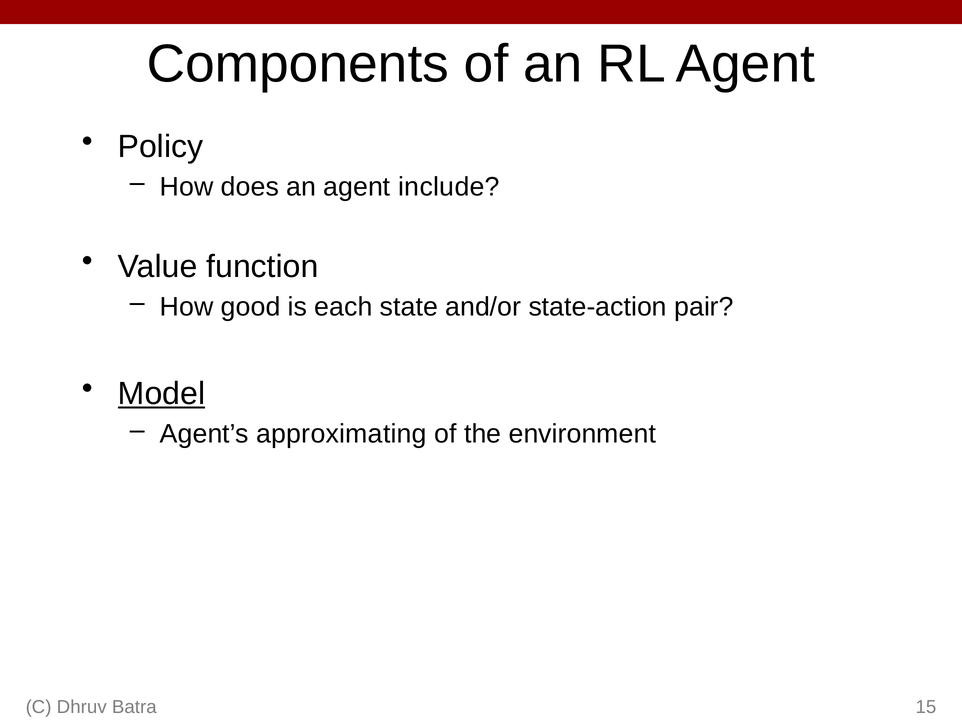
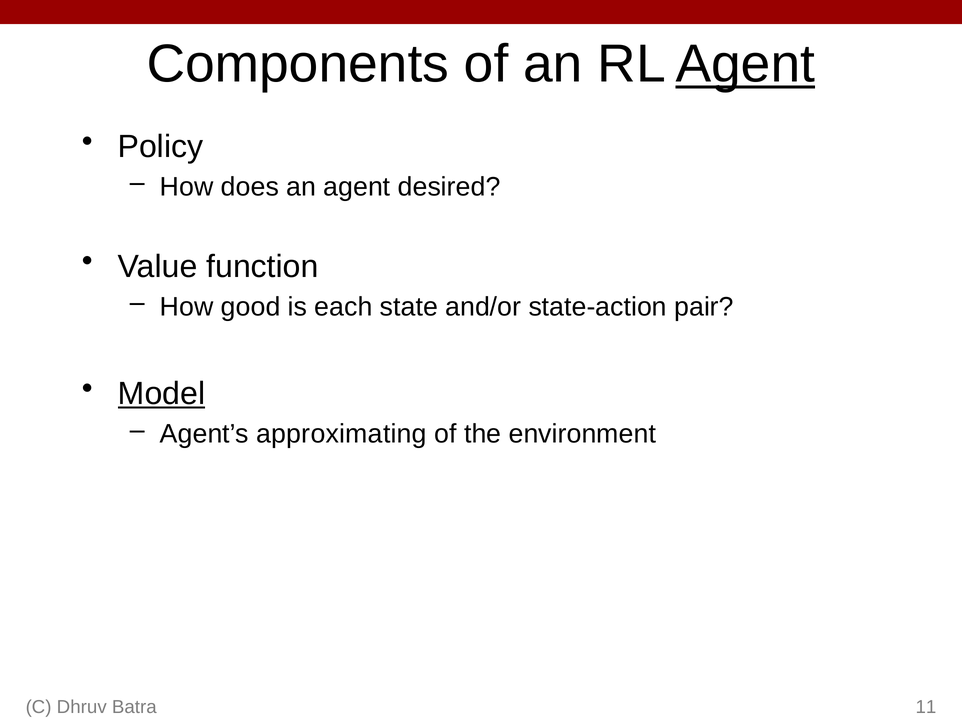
Agent underline: none -> present (745, 64)
include: include -> desired (449, 187)
15: 15 -> 11 (926, 707)
